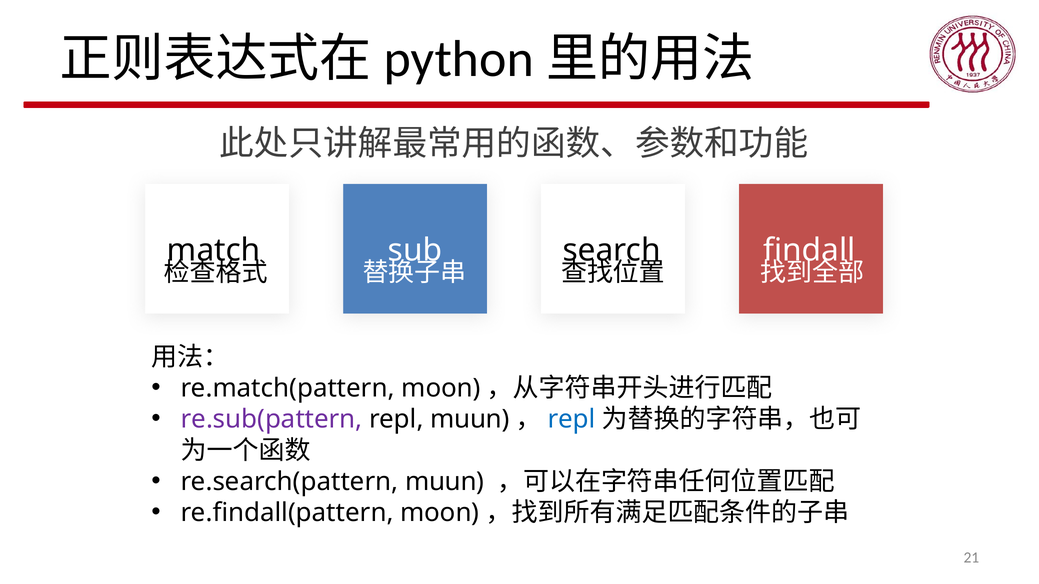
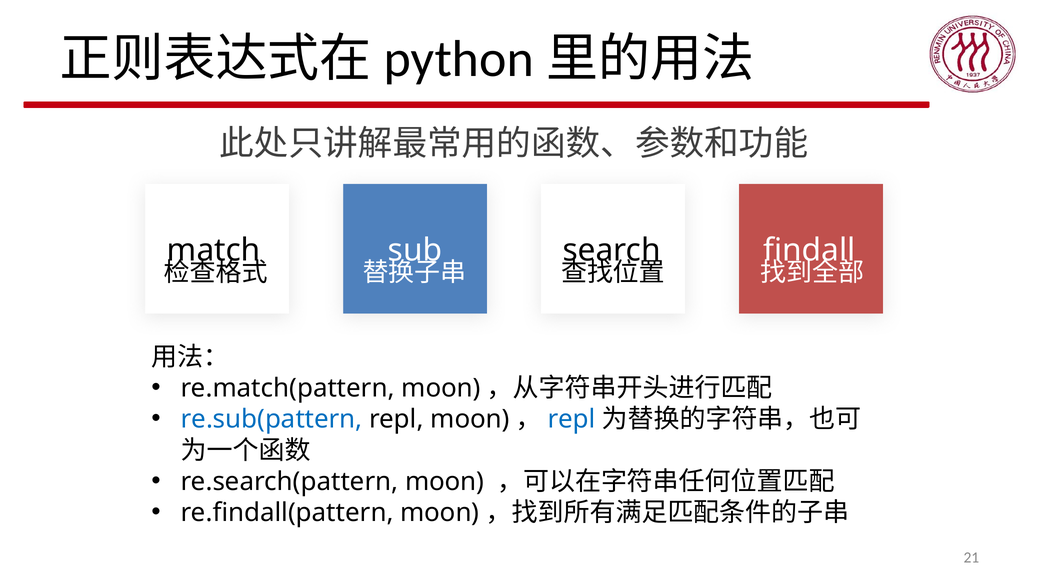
re.sub(pattern colour: purple -> blue (272, 420)
repl muun: muun -> moon (470, 420)
re.search(pattern muun: muun -> moon (445, 482)
